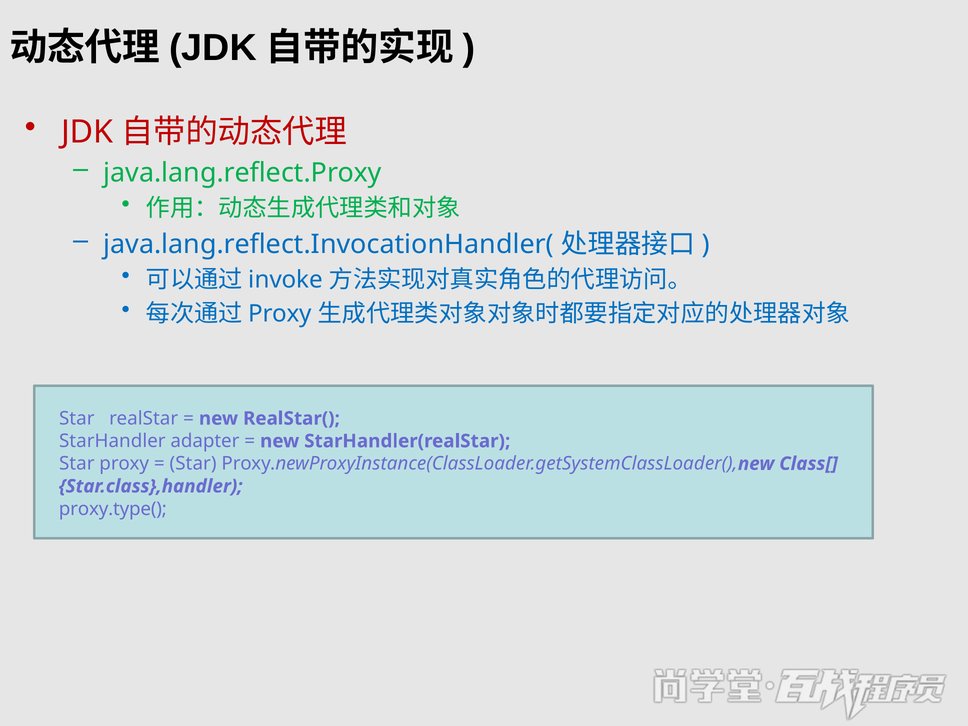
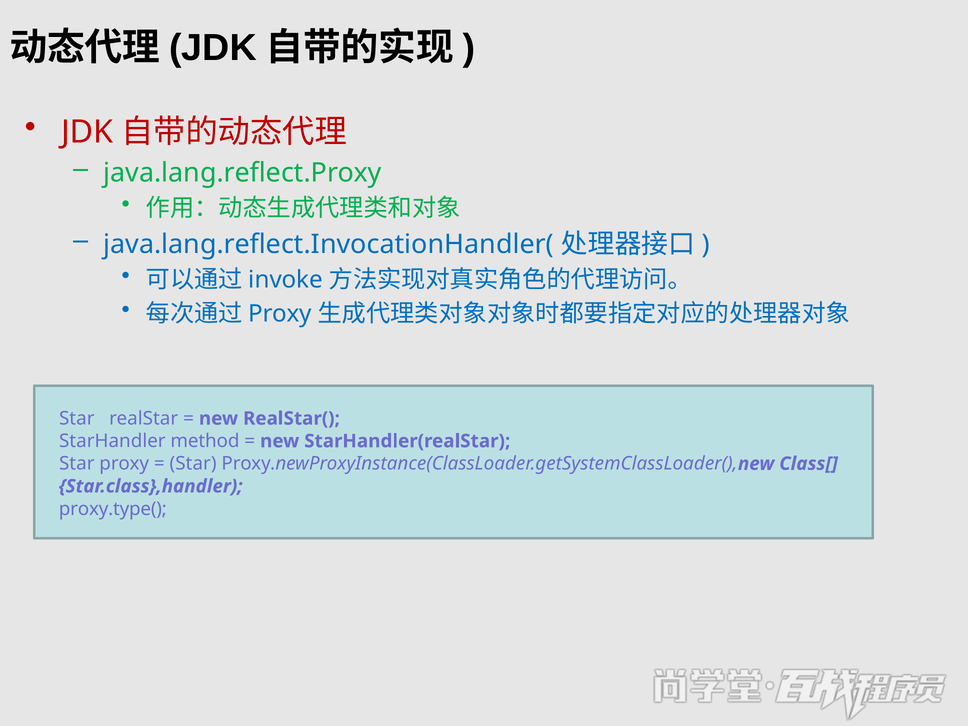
adapter: adapter -> method (205, 441)
